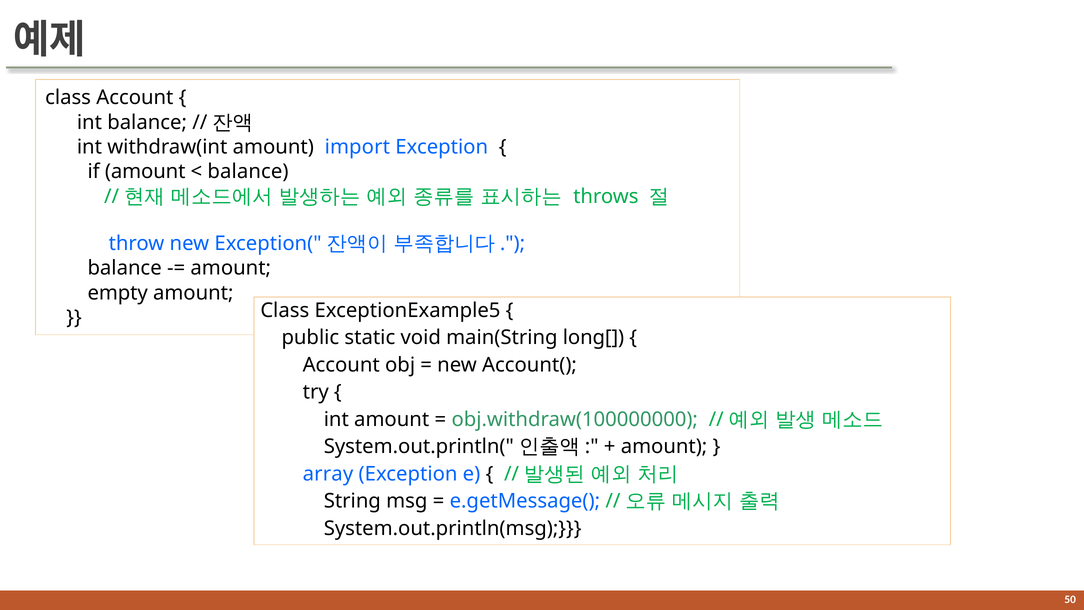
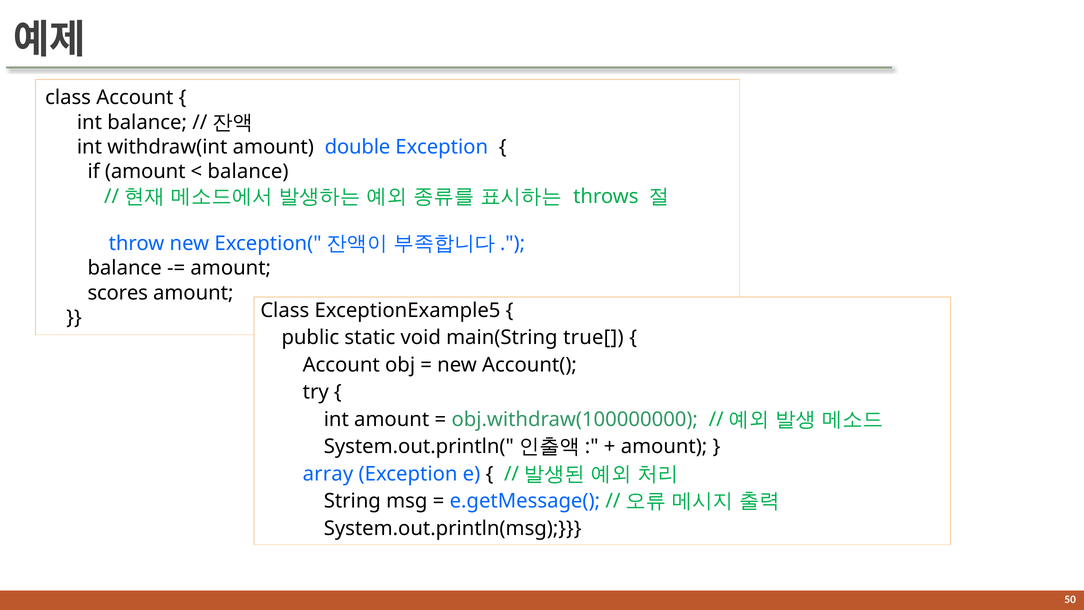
import: import -> double (357, 147)
empty: empty -> scores (118, 293)
long[: long[ -> true[ (593, 337)
